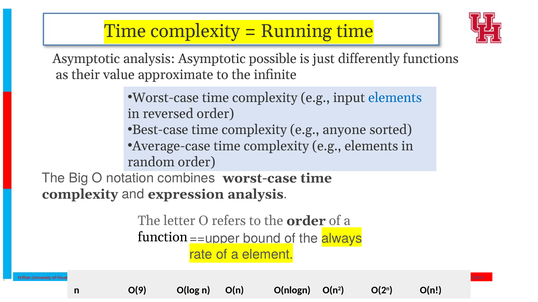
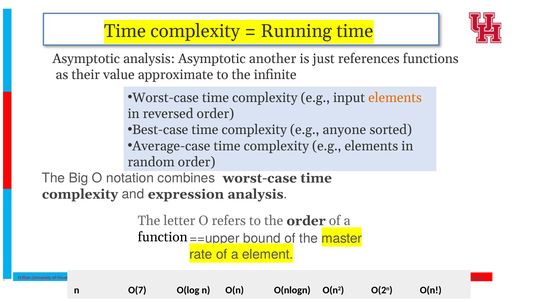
possible: possible -> another (273, 59)
differently: differently -> references (369, 59)
elements colour: blue -> orange (395, 98)
the always: always -> master (342, 239)
O(9: O(9 -> O(7 (137, 291)
